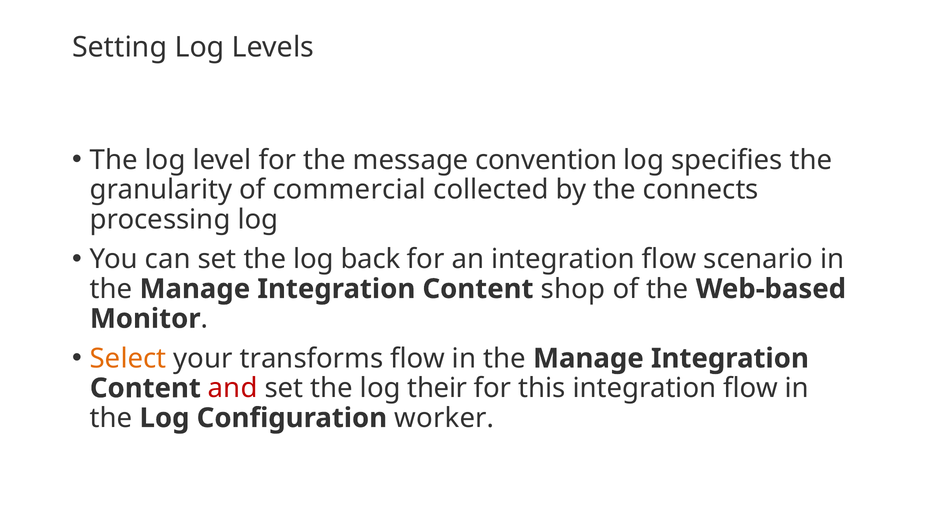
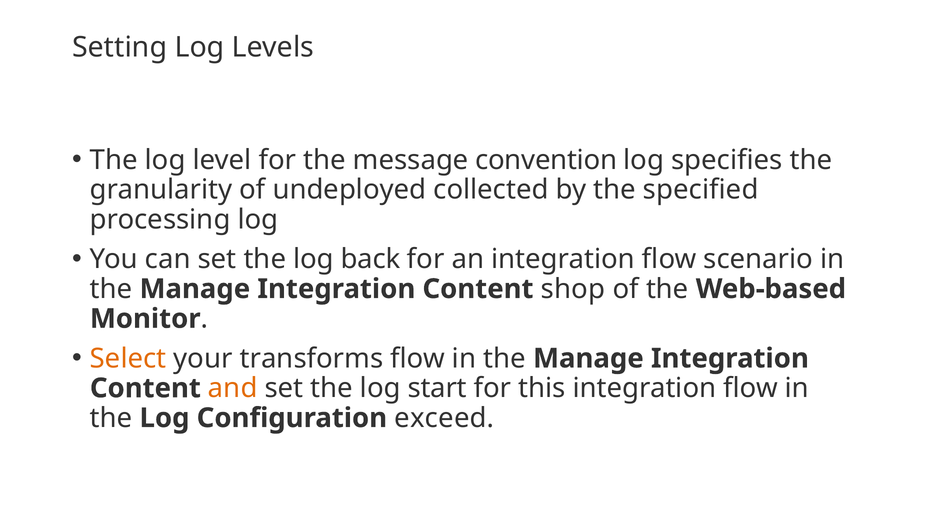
commercial: commercial -> undeployed (349, 190)
connects: connects -> specified (701, 190)
and colour: red -> orange (233, 388)
their: their -> start (437, 388)
worker: worker -> exceed (444, 418)
